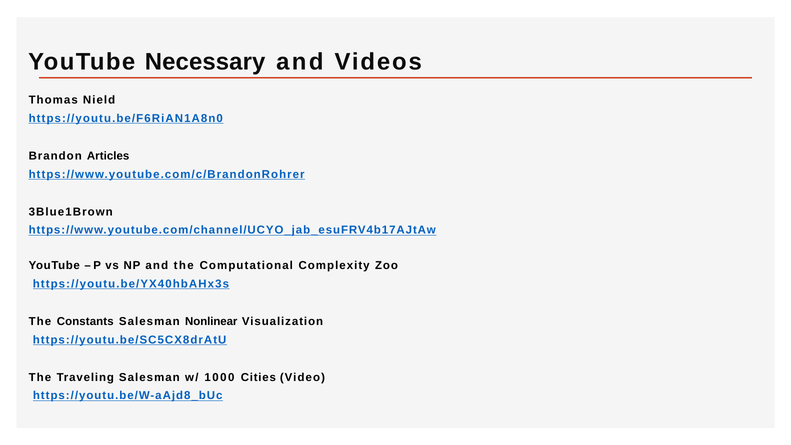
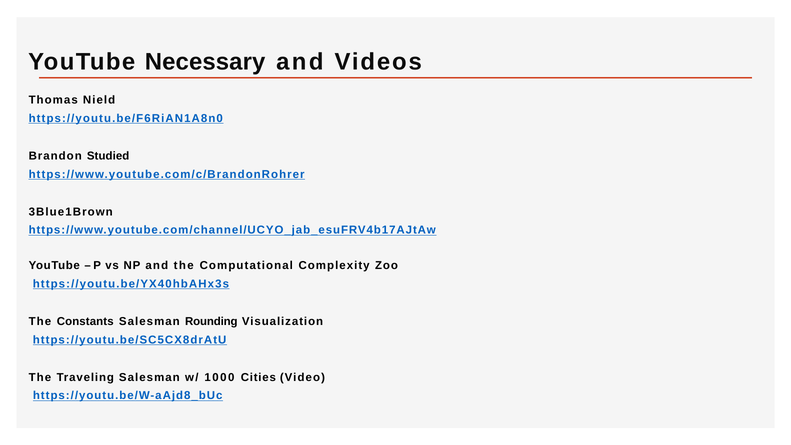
Articles: Articles -> Studied (108, 156)
Nonlinear: Nonlinear -> Rounding (211, 321)
